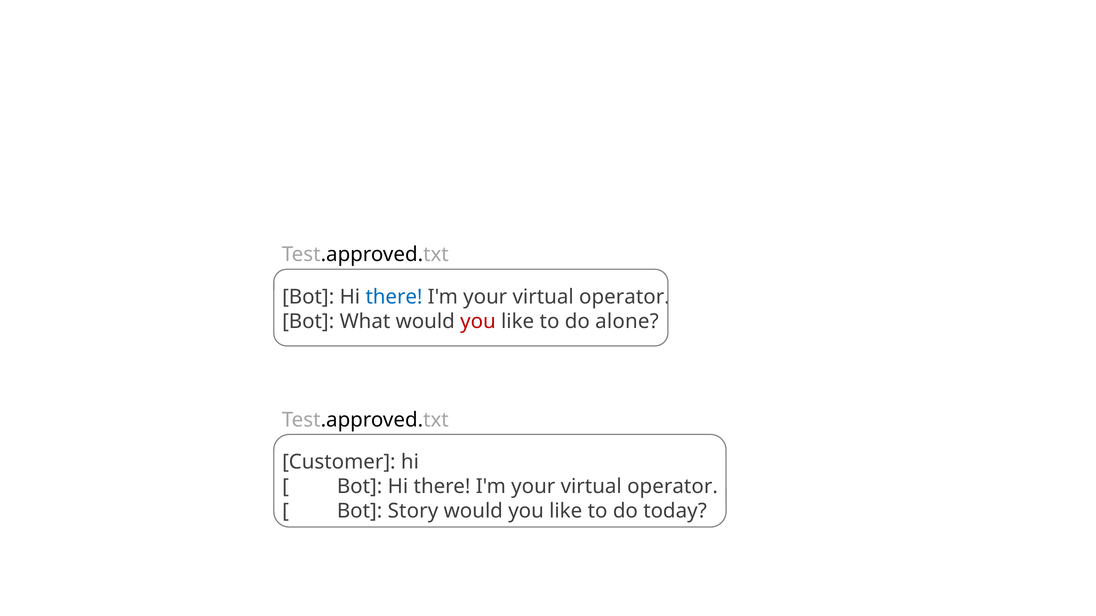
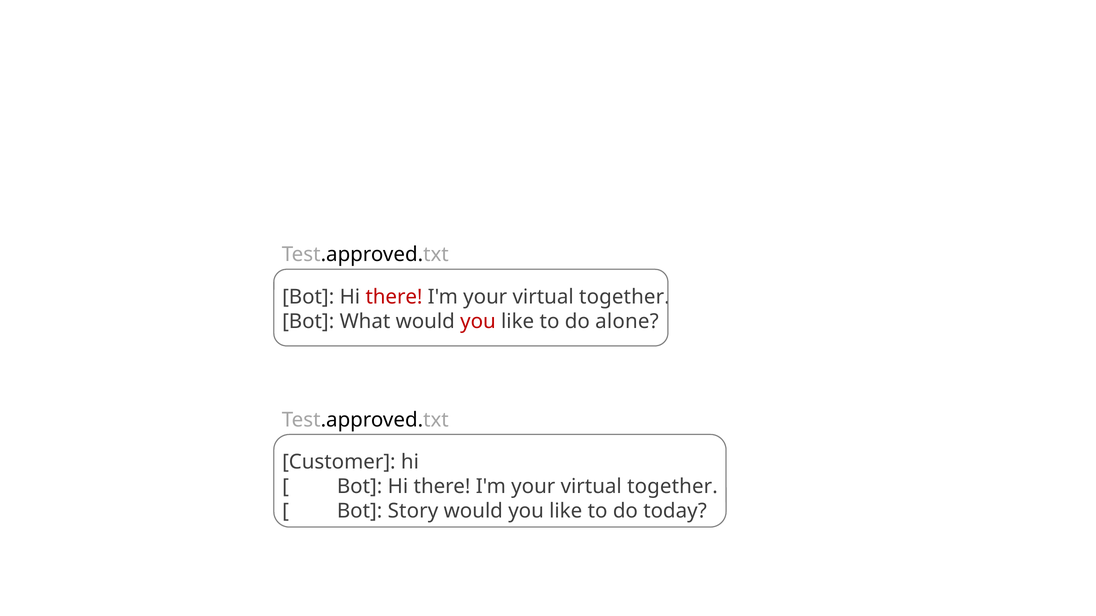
there colour: blue -> red (394, 297)
operator: operator -> together (624, 297)
operator: operator -> together (673, 487)
